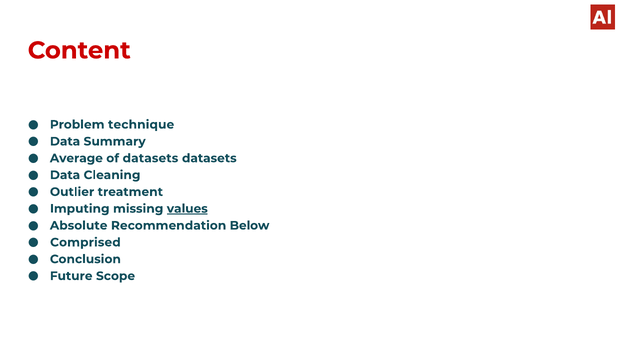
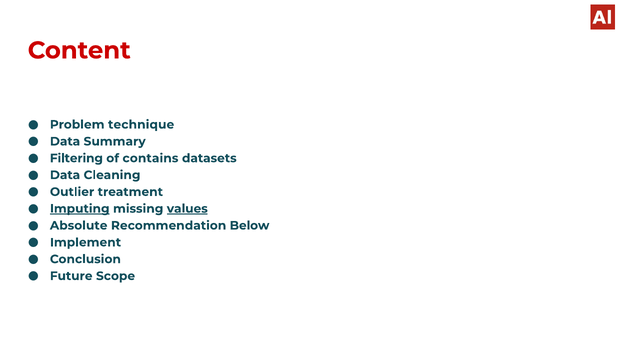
Average: Average -> Filtering (76, 158)
of datasets: datasets -> contains (150, 158)
Imputing underline: none -> present (80, 209)
Comprised: Comprised -> Implement (85, 243)
